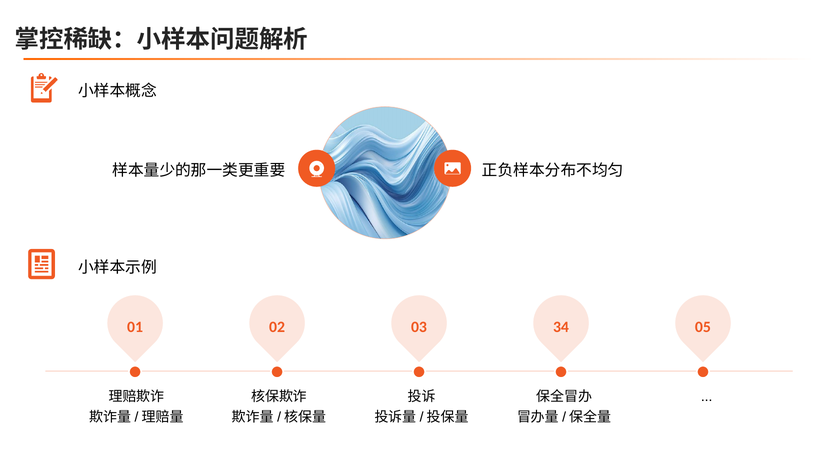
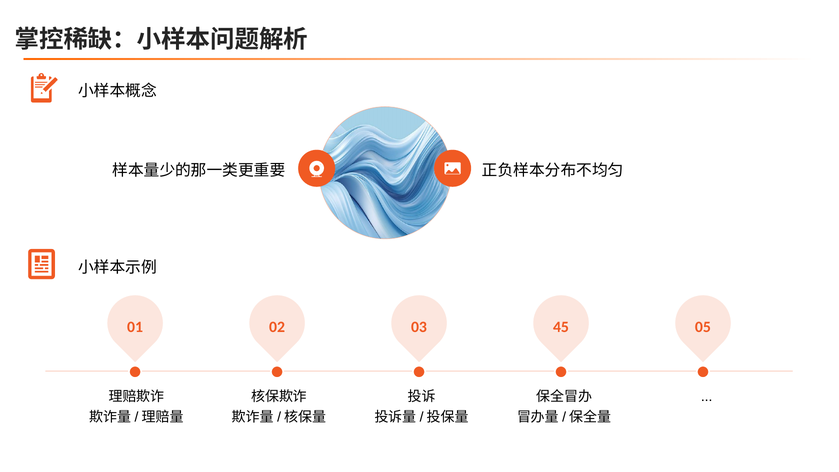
34: 34 -> 45 (561, 327)
